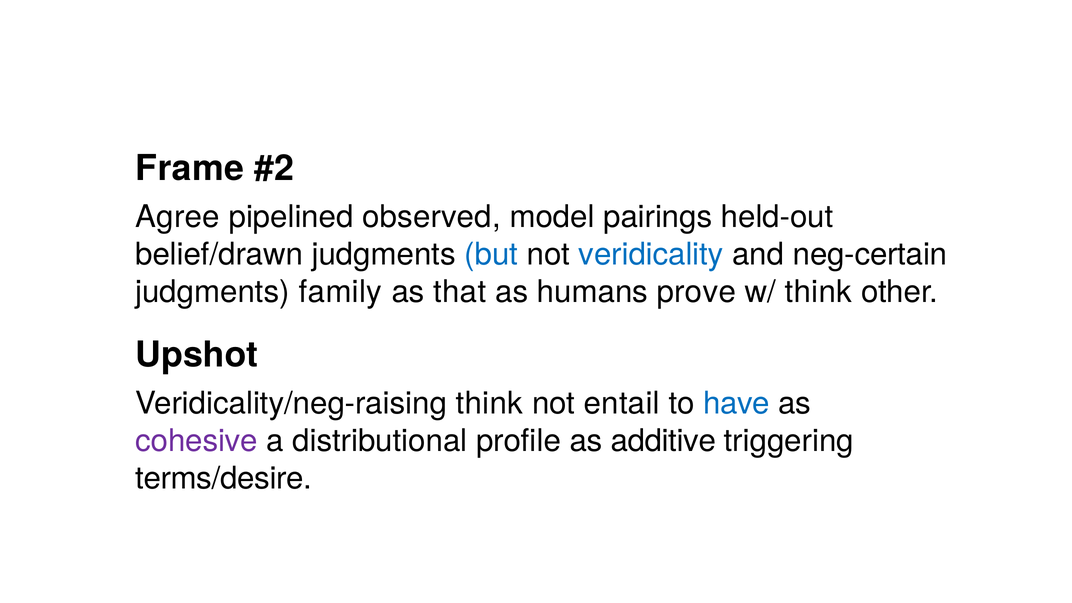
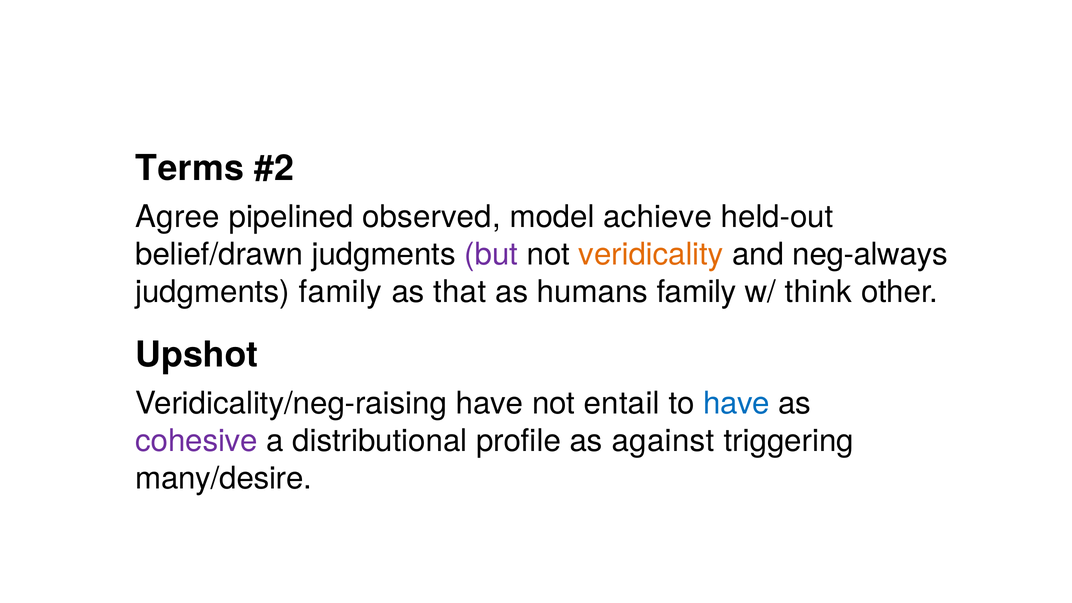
Frame: Frame -> Terms (190, 168)
pairings: pairings -> achieve (658, 217)
but colour: blue -> purple (491, 254)
veridicality colour: blue -> orange (651, 254)
neg-certain: neg-certain -> neg-always (870, 254)
humans prove: prove -> family (697, 292)
Veridicality/neg-raising think: think -> have (490, 404)
additive: additive -> against (663, 441)
terms/desire: terms/desire -> many/desire (224, 479)
